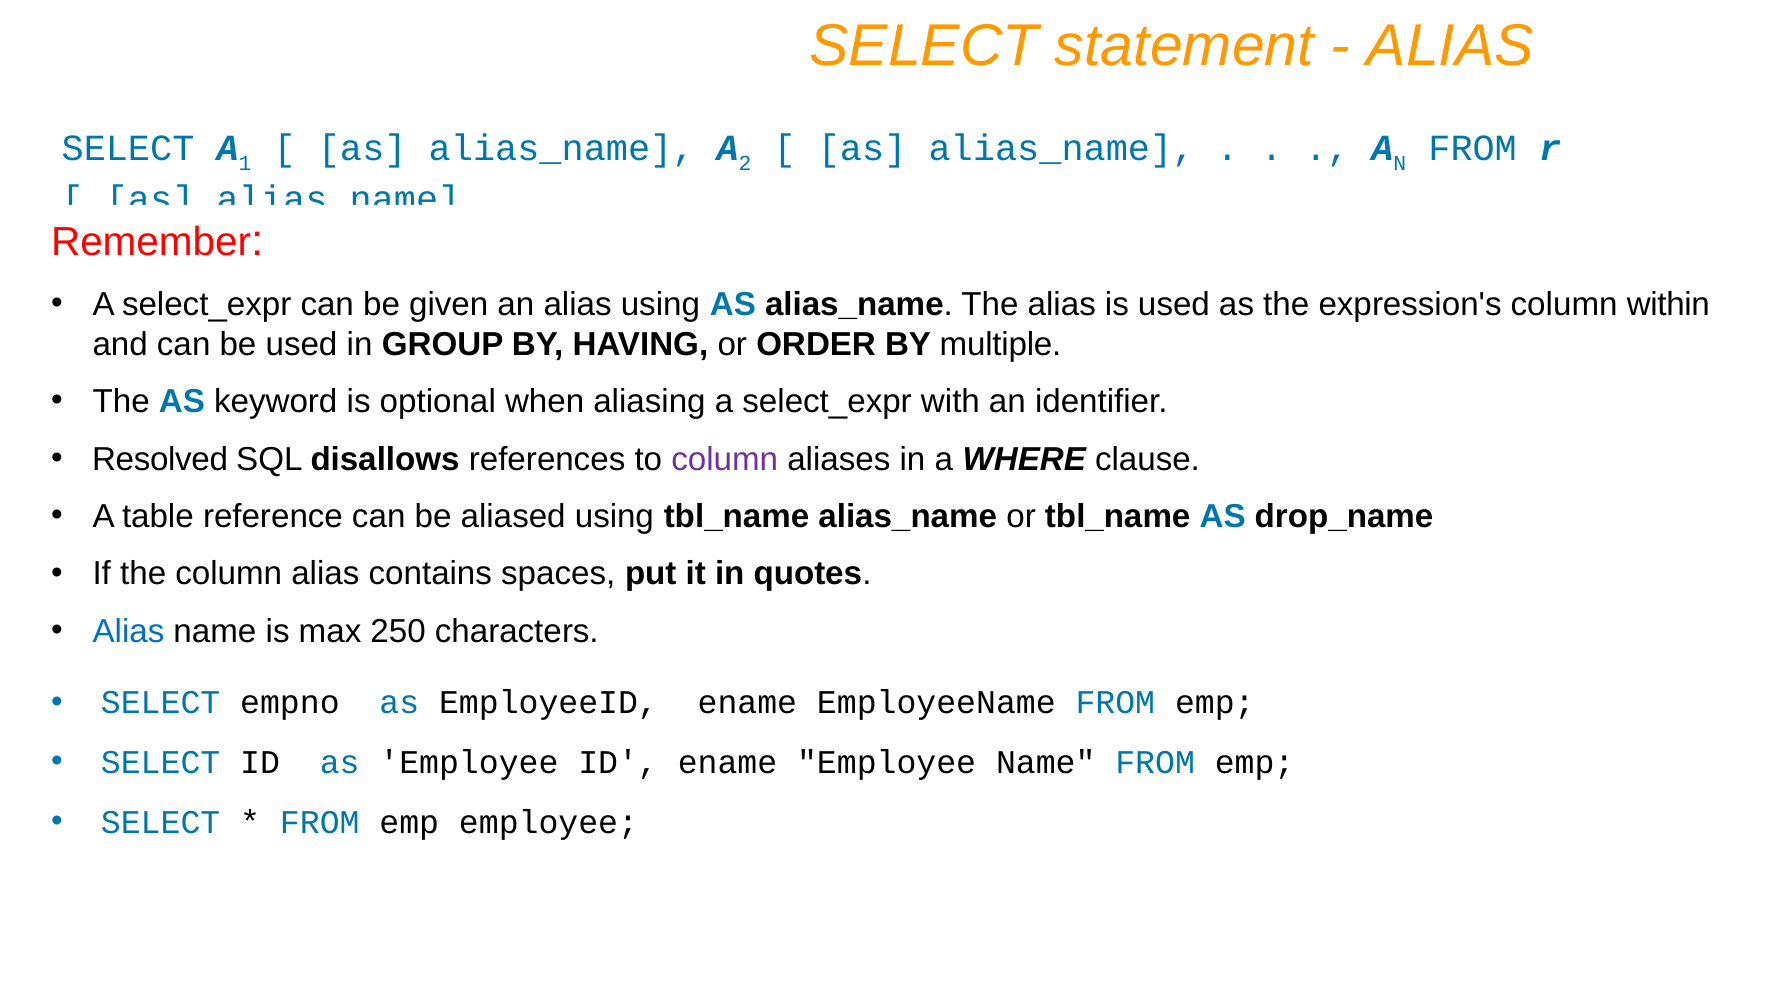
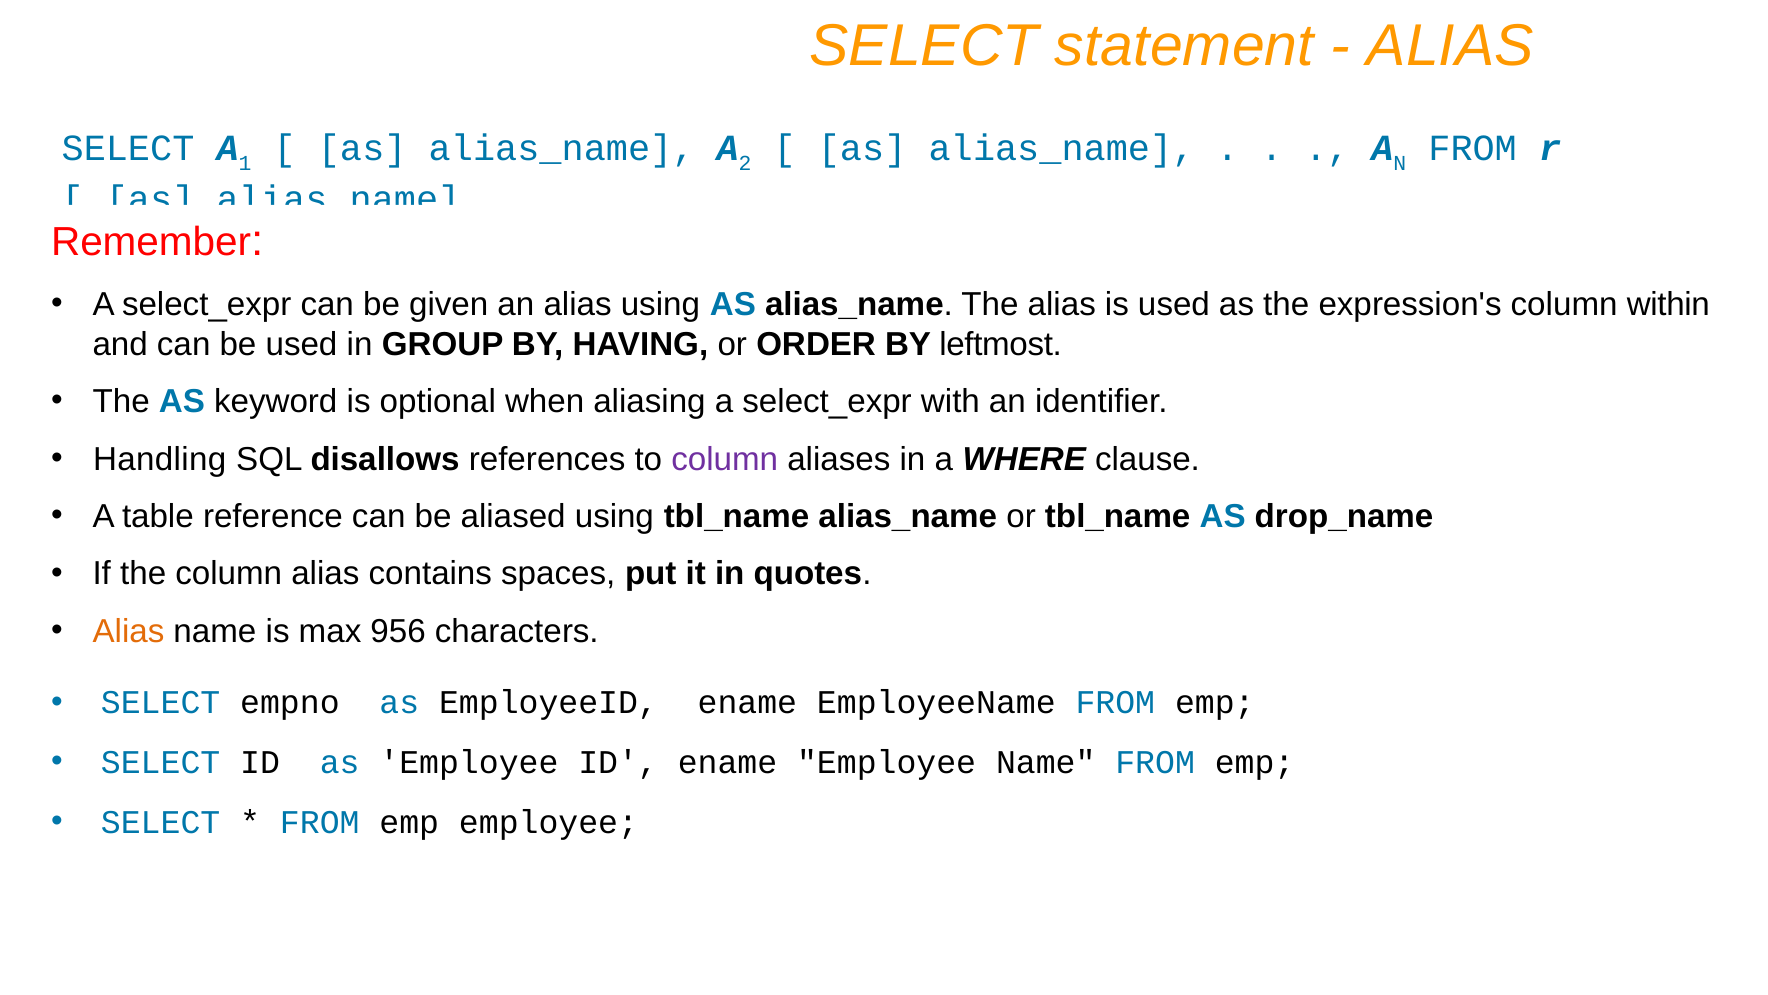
multiple: multiple -> leftmost (1001, 344)
Resolved: Resolved -> Handling (160, 459)
Alias colour: blue -> orange (129, 631)
250: 250 -> 956 (398, 631)
